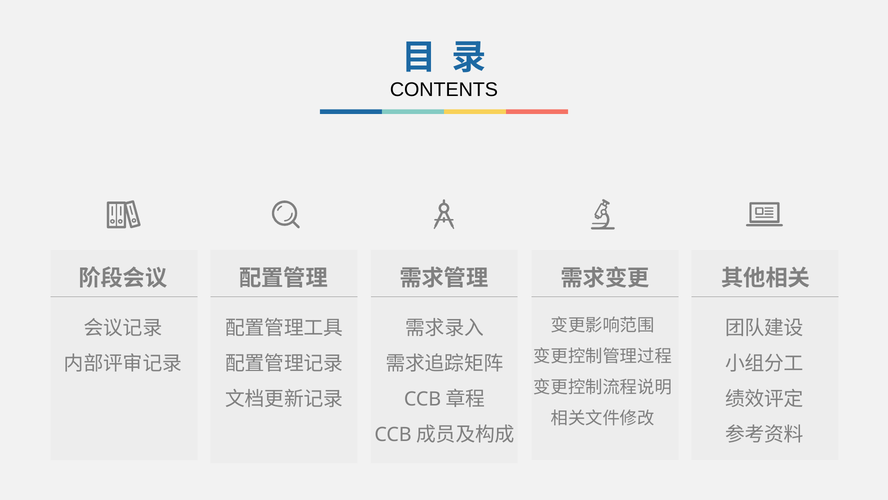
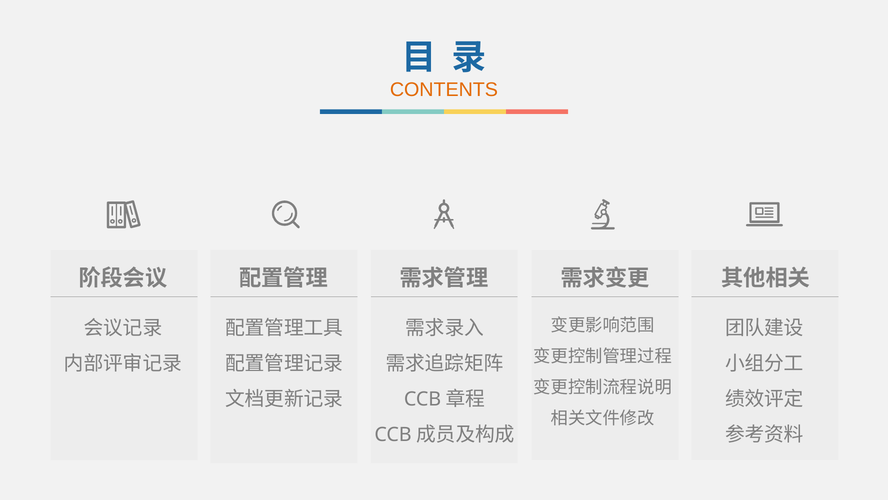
CONTENTS colour: black -> orange (444, 89)
